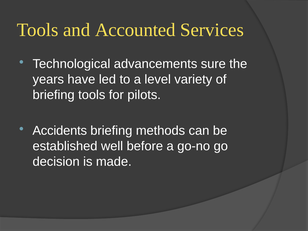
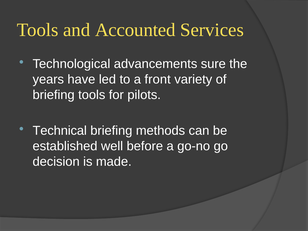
level: level -> front (158, 79)
Accidents: Accidents -> Technical (60, 131)
